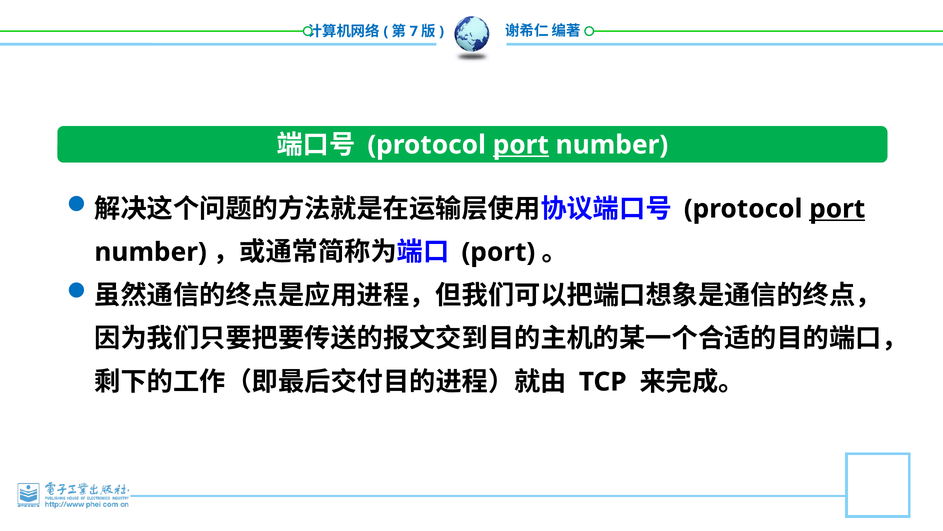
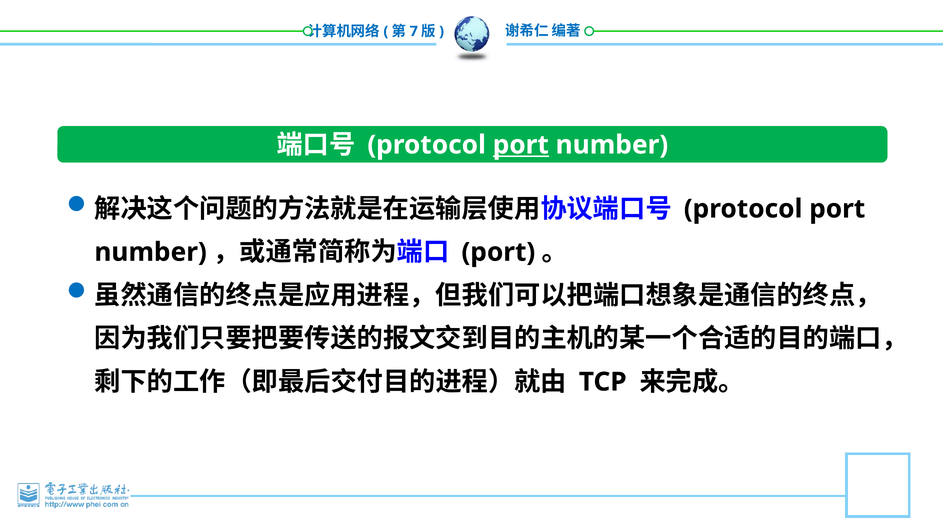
port underline: present -> none (837, 209)
